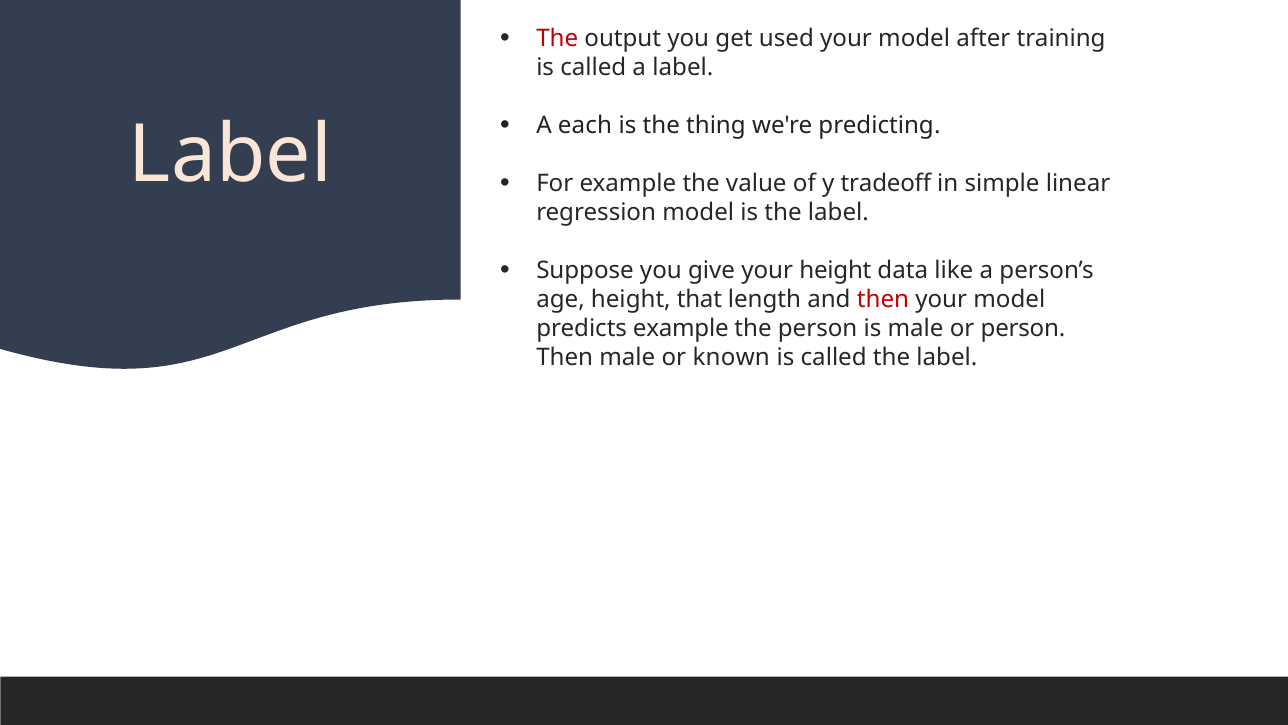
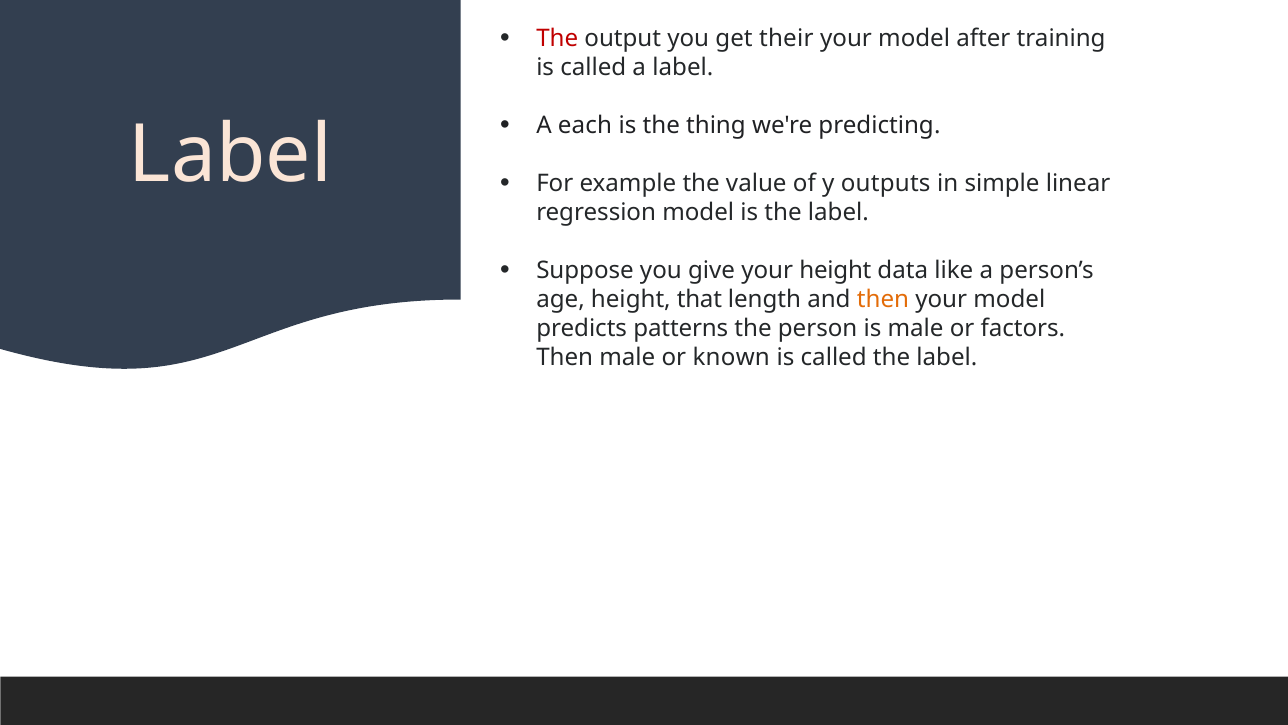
used: used -> their (786, 39)
tradeoff: tradeoff -> outputs (886, 184)
then colour: red -> orange (883, 299)
predicts example: example -> patterns (681, 328)
or person: person -> factors (1023, 328)
